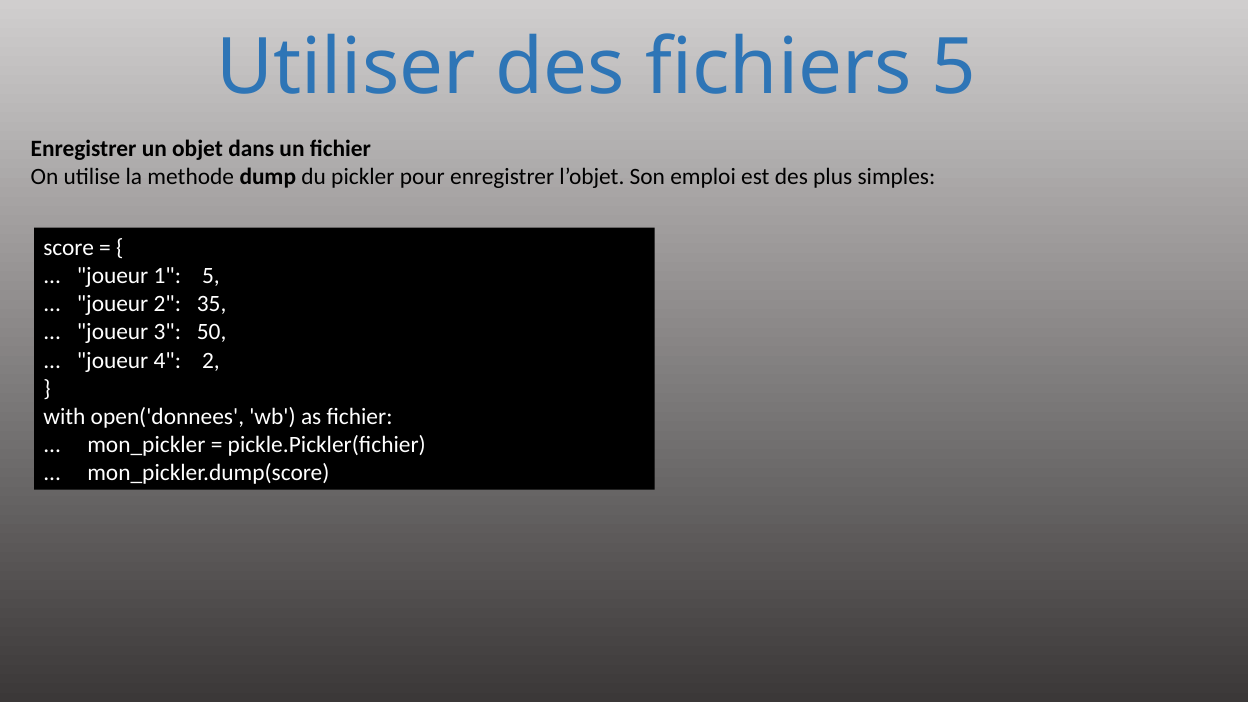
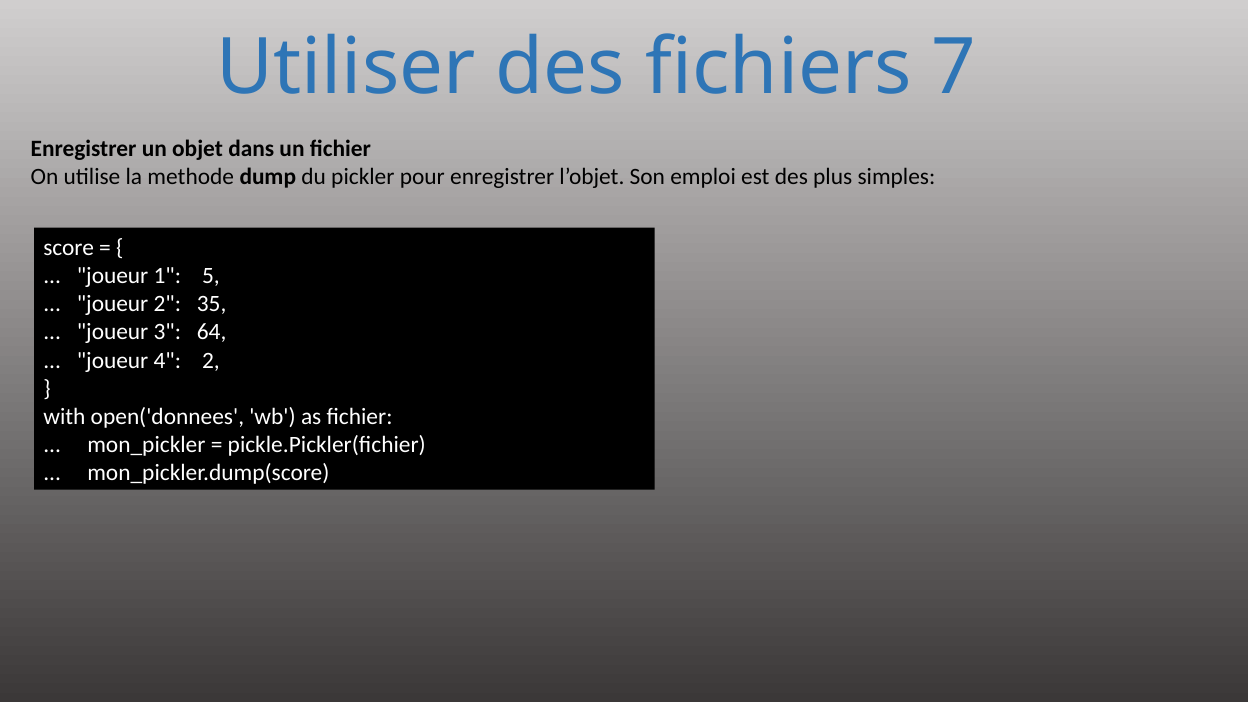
fichiers 5: 5 -> 7 (954, 67)
50: 50 -> 64 (212, 332)
